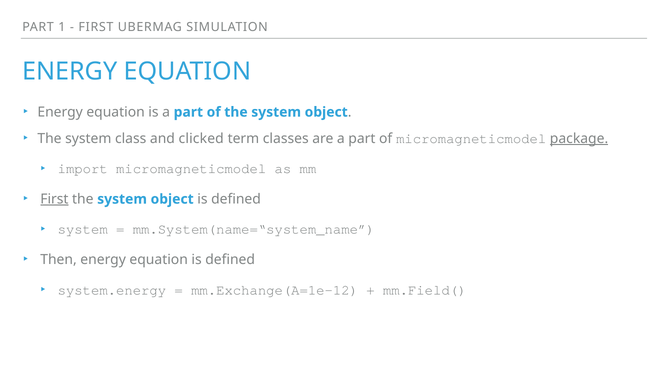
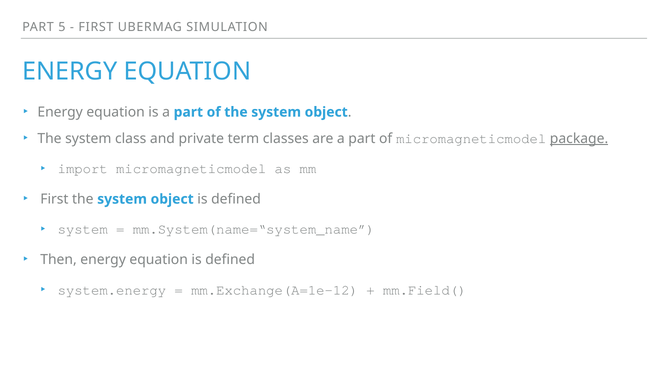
1: 1 -> 5 (62, 27)
clicked: clicked -> private (201, 138)
First underline: present -> none (54, 199)
